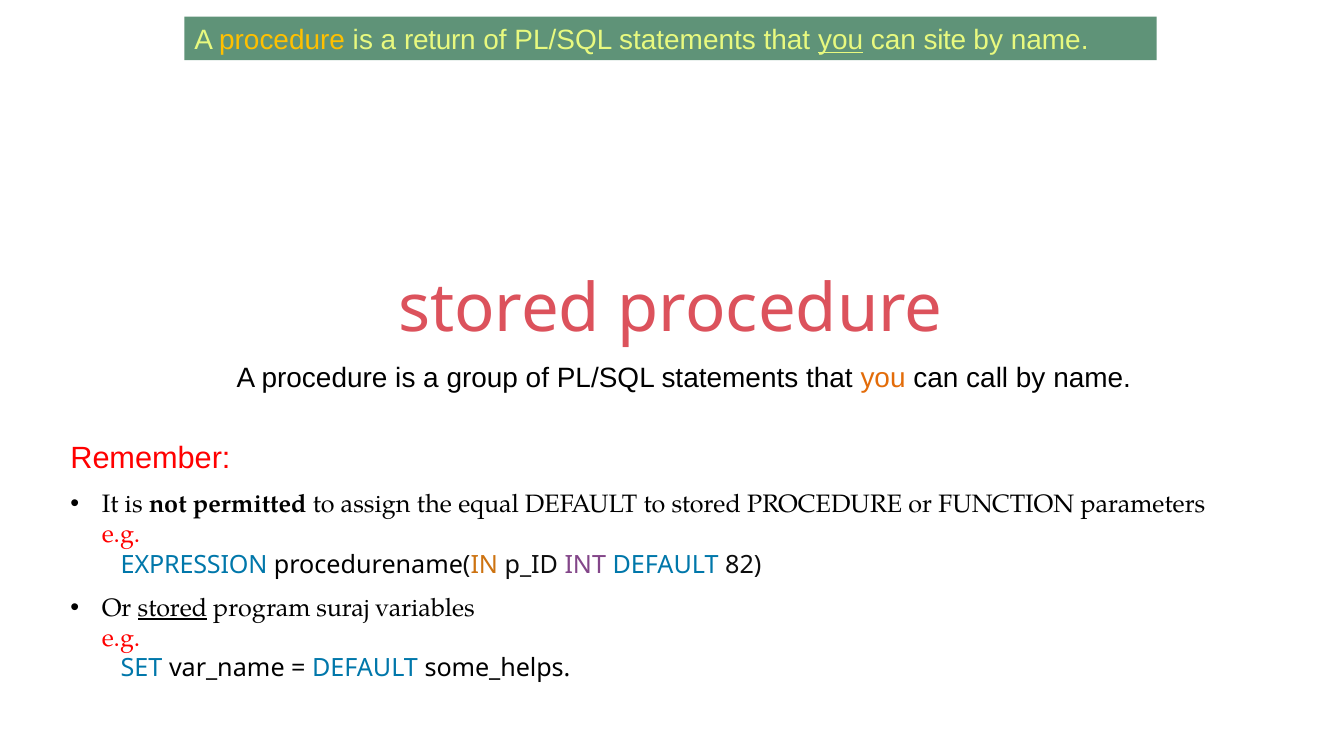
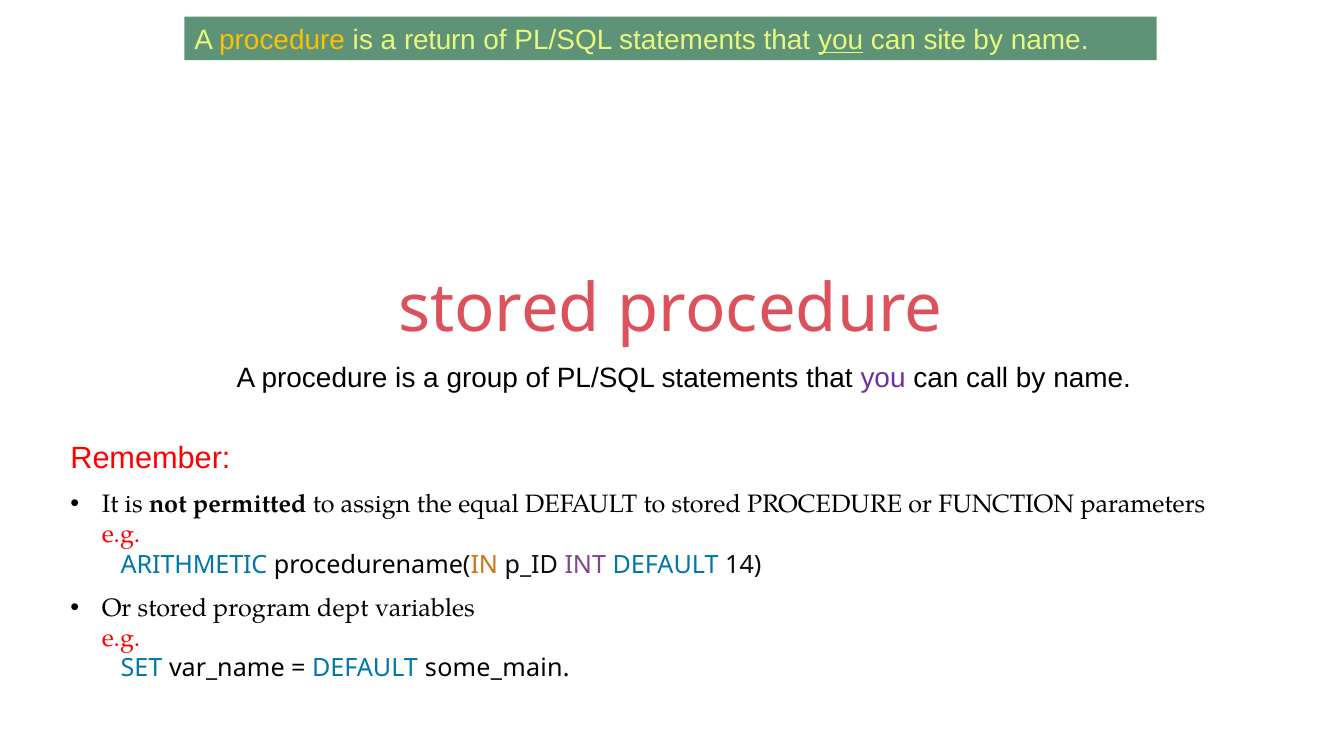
you colour: orange -> purple (883, 379)
EXPRESSION: EXPRESSION -> ARITHMETIC (194, 565)
82: 82 -> 14 (743, 565)
stored underline: present -> none (172, 609)
suraj: suraj -> dept (343, 609)
some_helps: some_helps -> some_main (497, 669)
